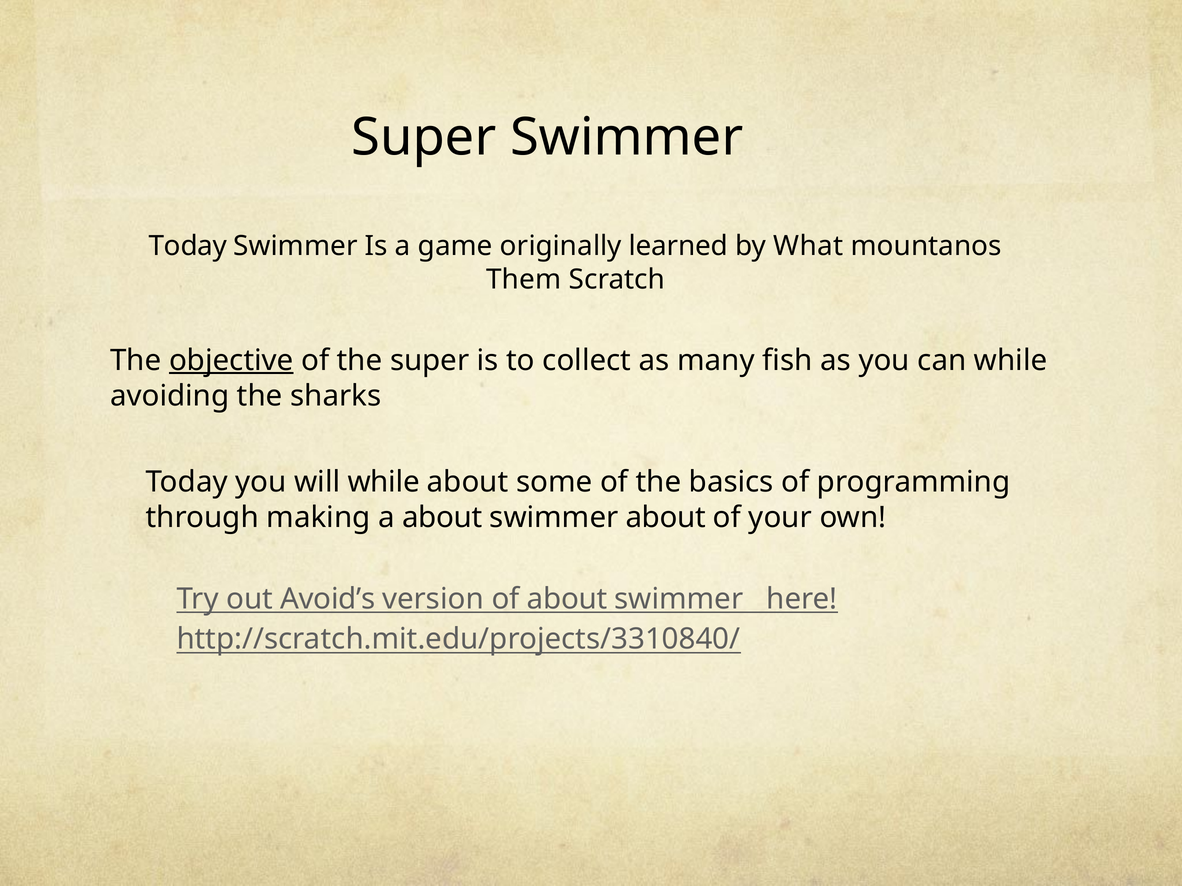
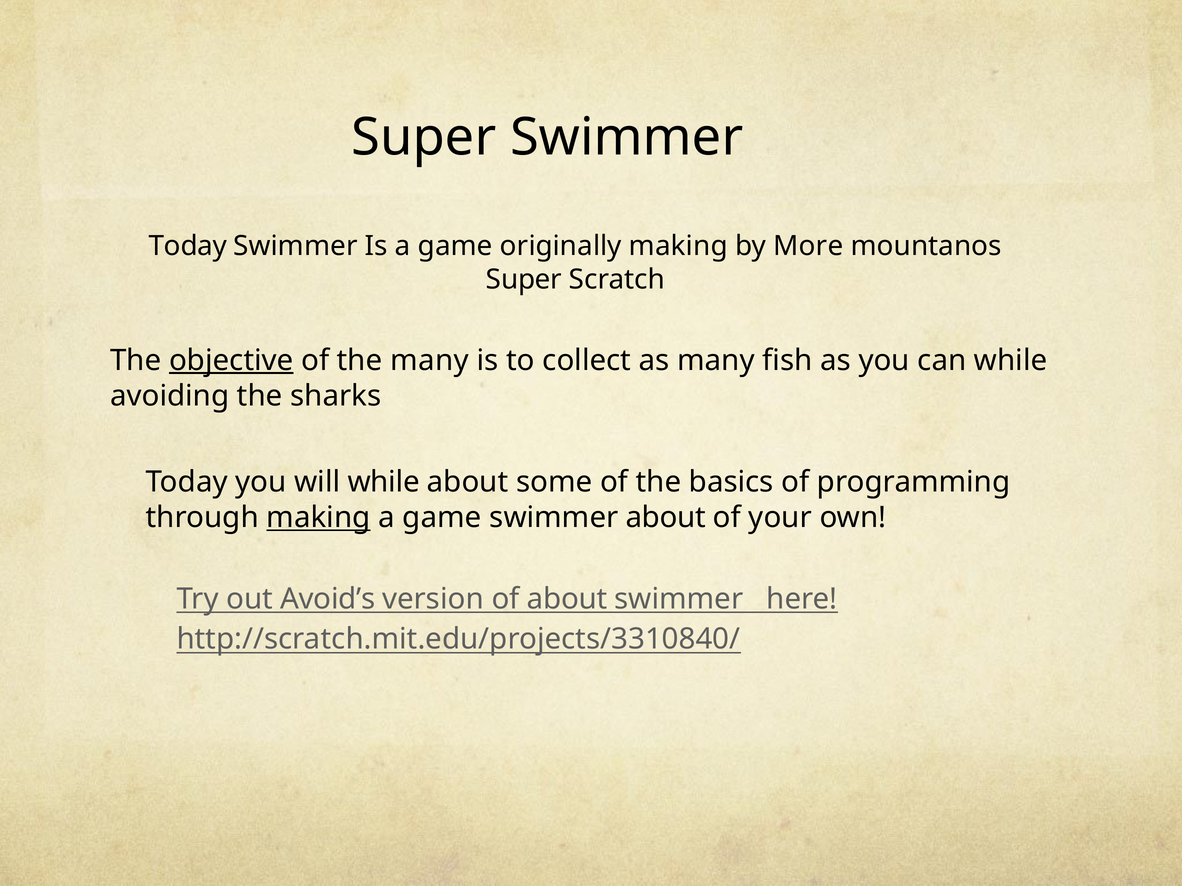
originally learned: learned -> making (678, 246)
What: What -> More (808, 246)
Them: Them -> Super (524, 280)
the super: super -> many (429, 361)
making underline: none -> present (318, 518)
about: about -> game (442, 518)
